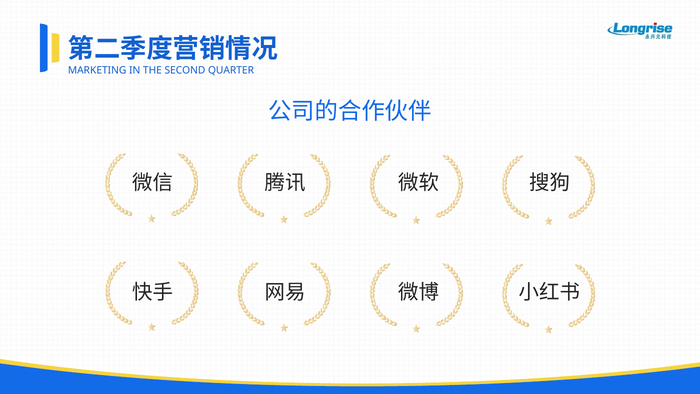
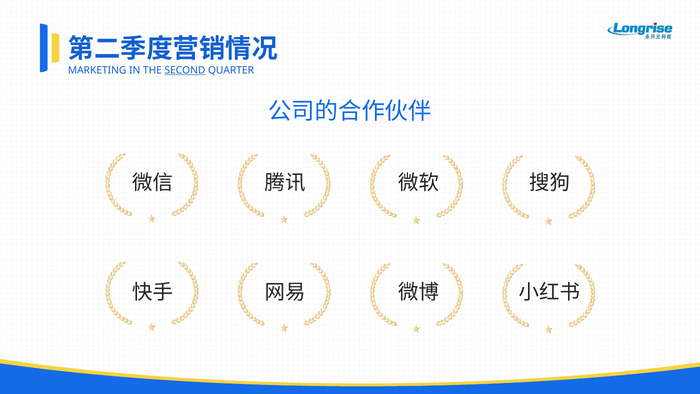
SECOND underline: none -> present (185, 70)
